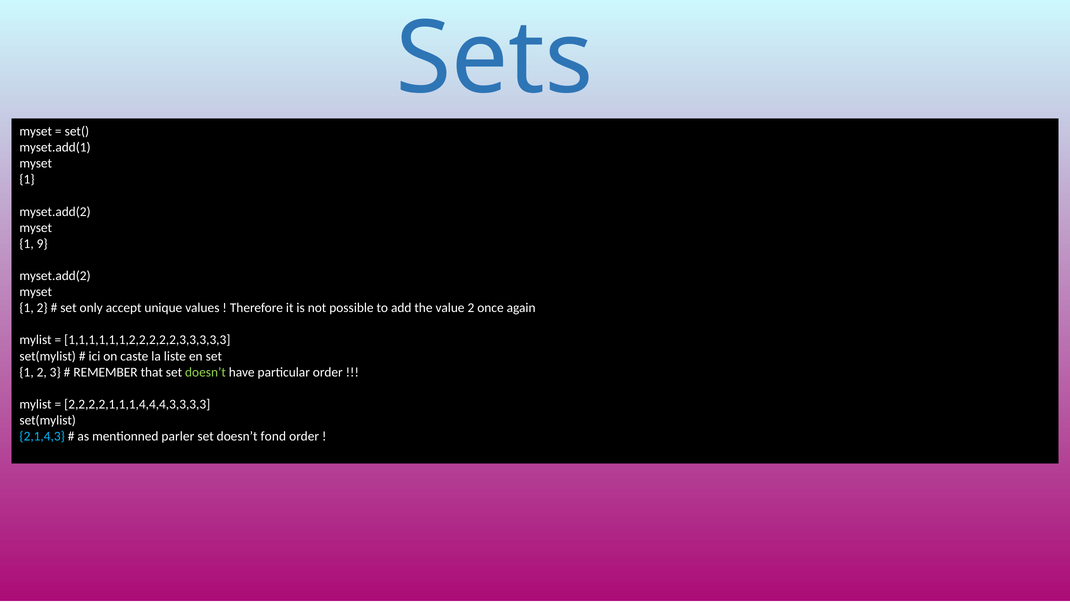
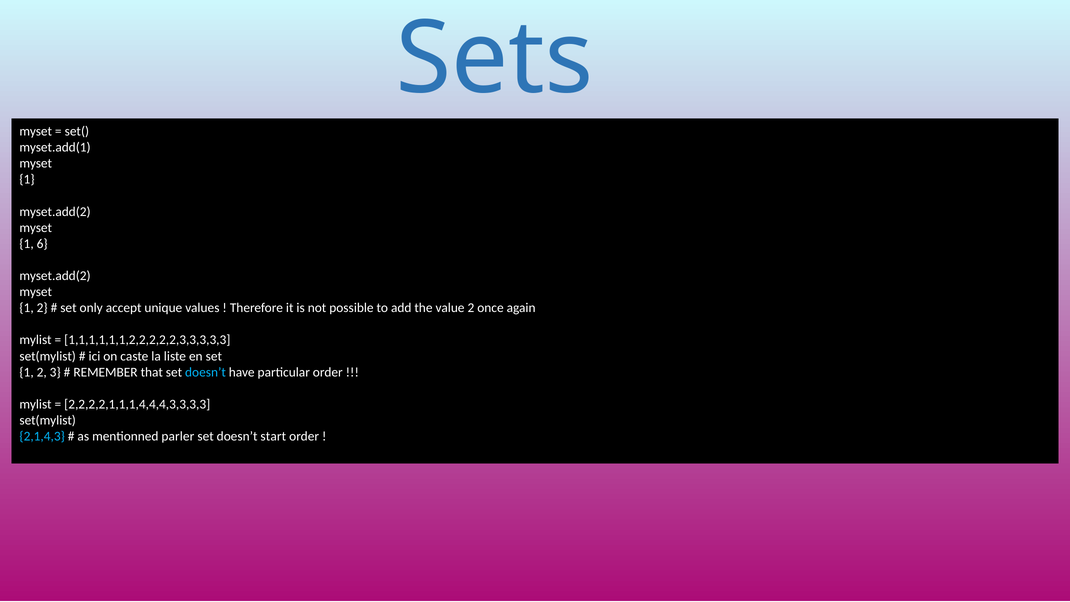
9: 9 -> 6 (42, 244)
doesn’t colour: light green -> light blue (205, 372)
fond: fond -> start (273, 436)
